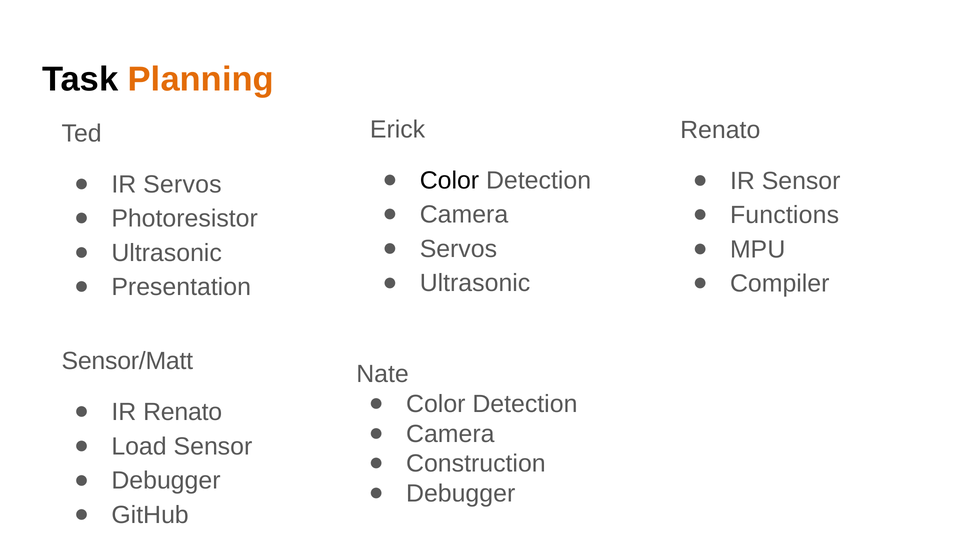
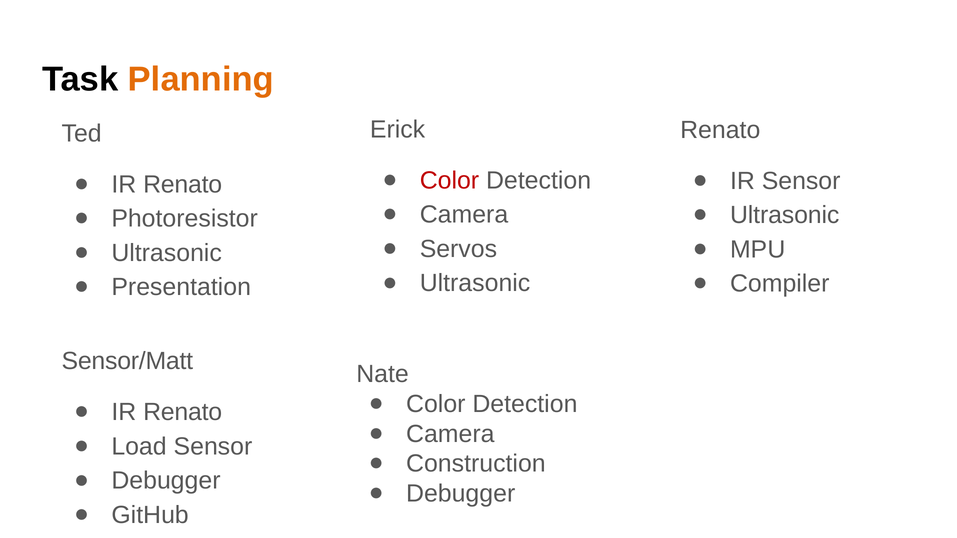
Color colour: black -> red (449, 180)
Servos: Servos -> Renato (183, 184)
Functions: Functions -> Ultrasonic (785, 215)
